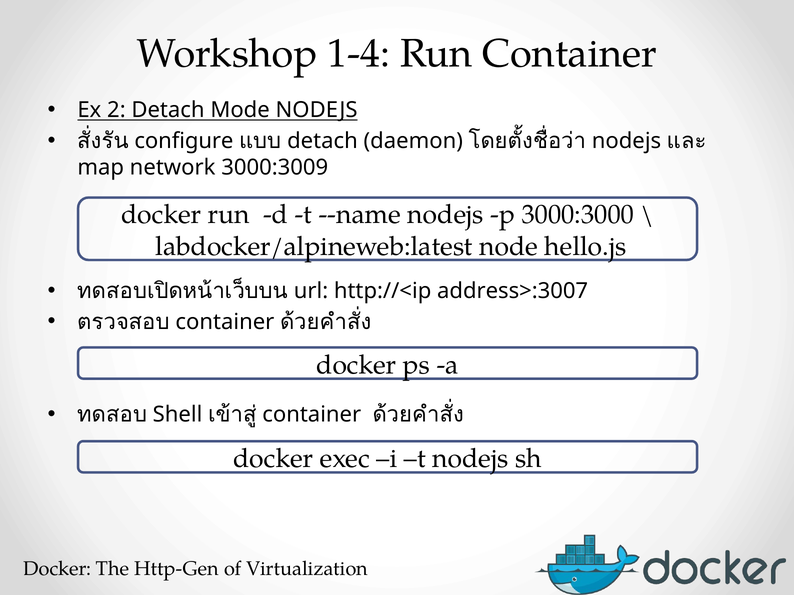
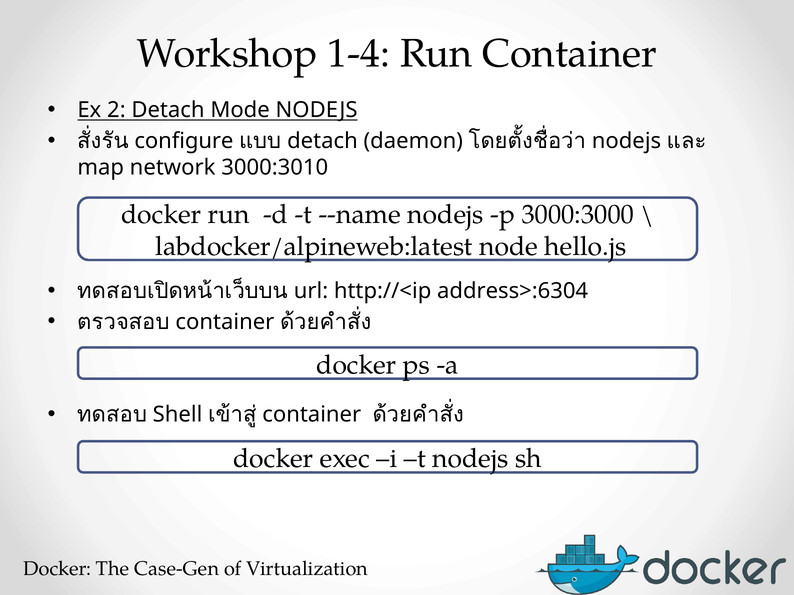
3000:3009: 3000:3009 -> 3000:3010 (275, 168)
address>:3007: address>:3007 -> address>:6304 (513, 291)
Http-Gen: Http-Gen -> Case-Gen (177, 569)
